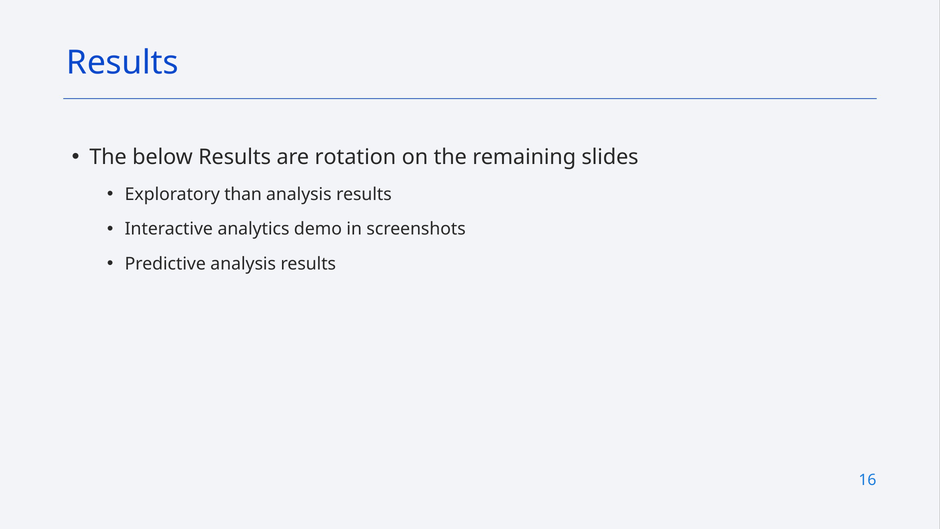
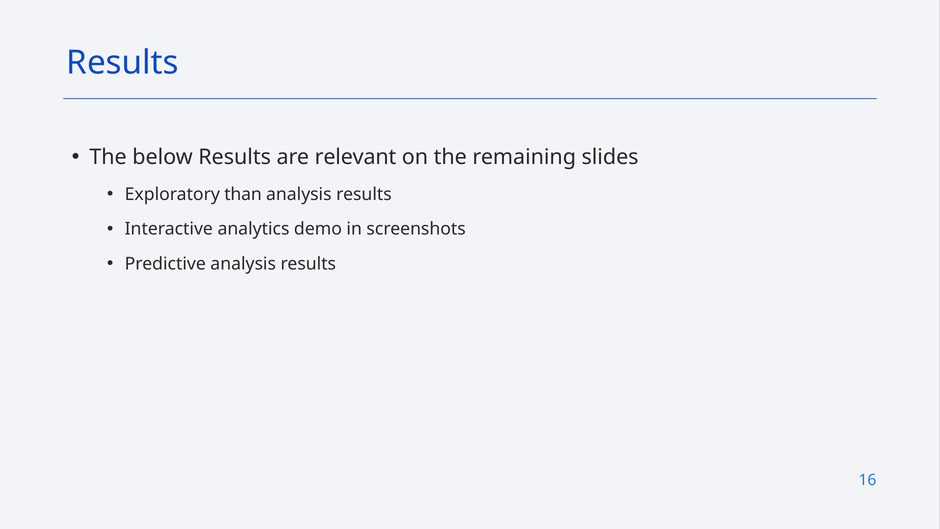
rotation: rotation -> relevant (356, 157)
